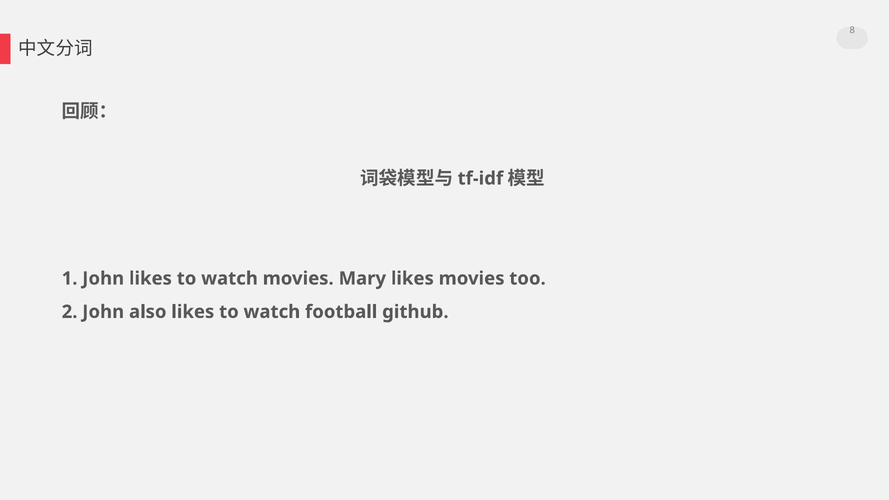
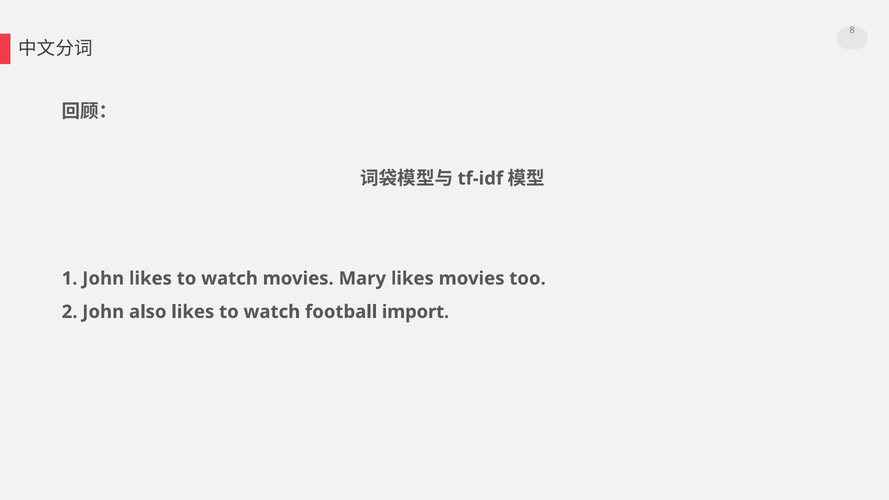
github: github -> import (415, 312)
